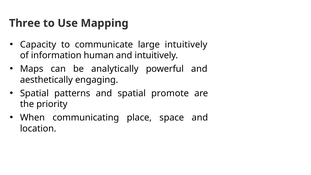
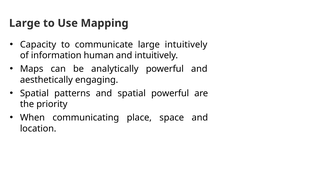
Three: Three -> Large (25, 23)
spatial promote: promote -> powerful (170, 93)
